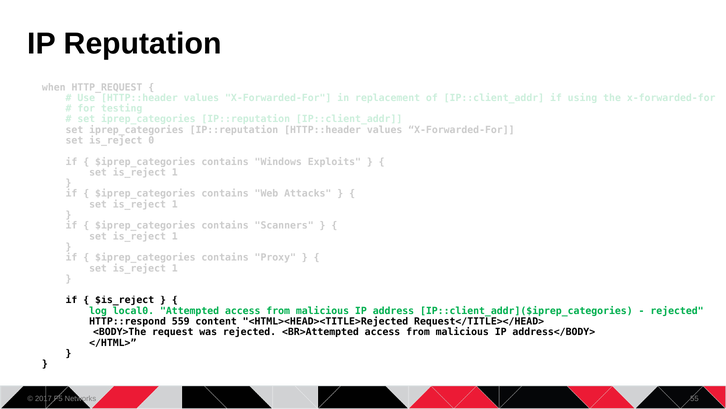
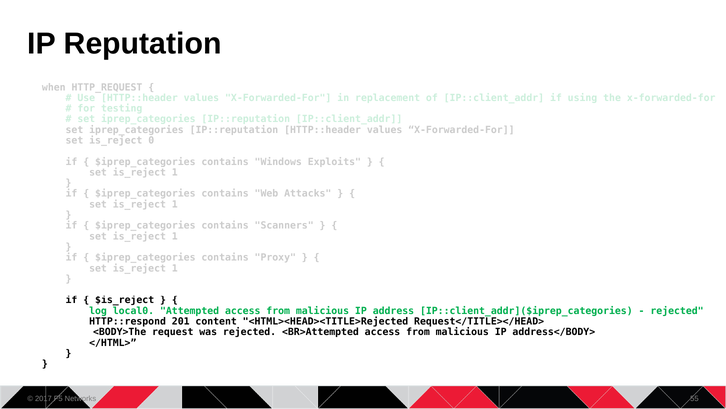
559: 559 -> 201 (181, 321)
